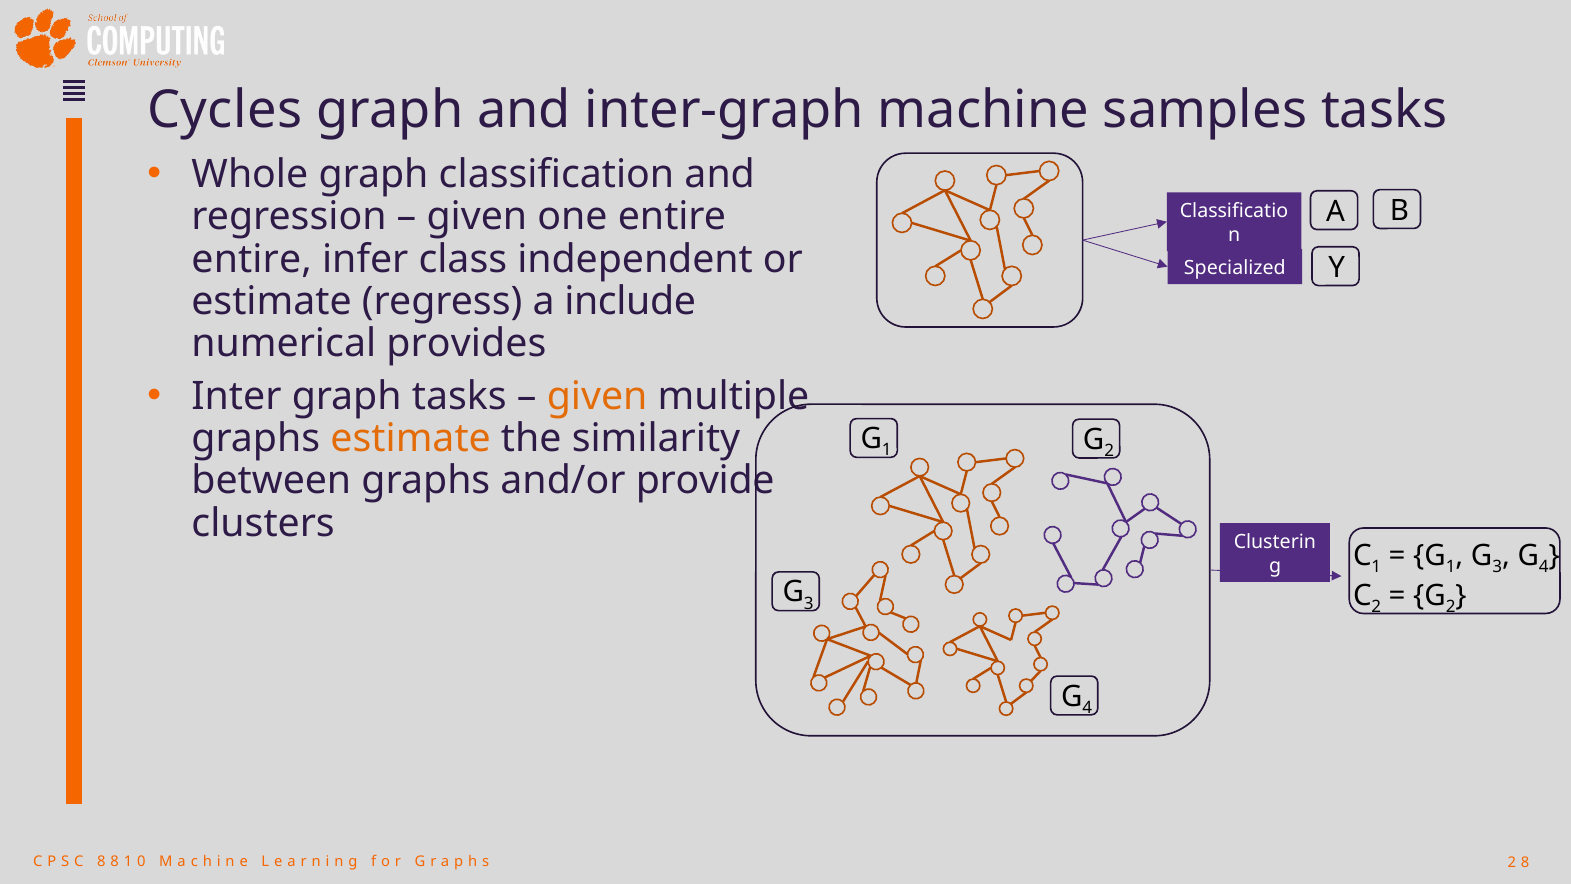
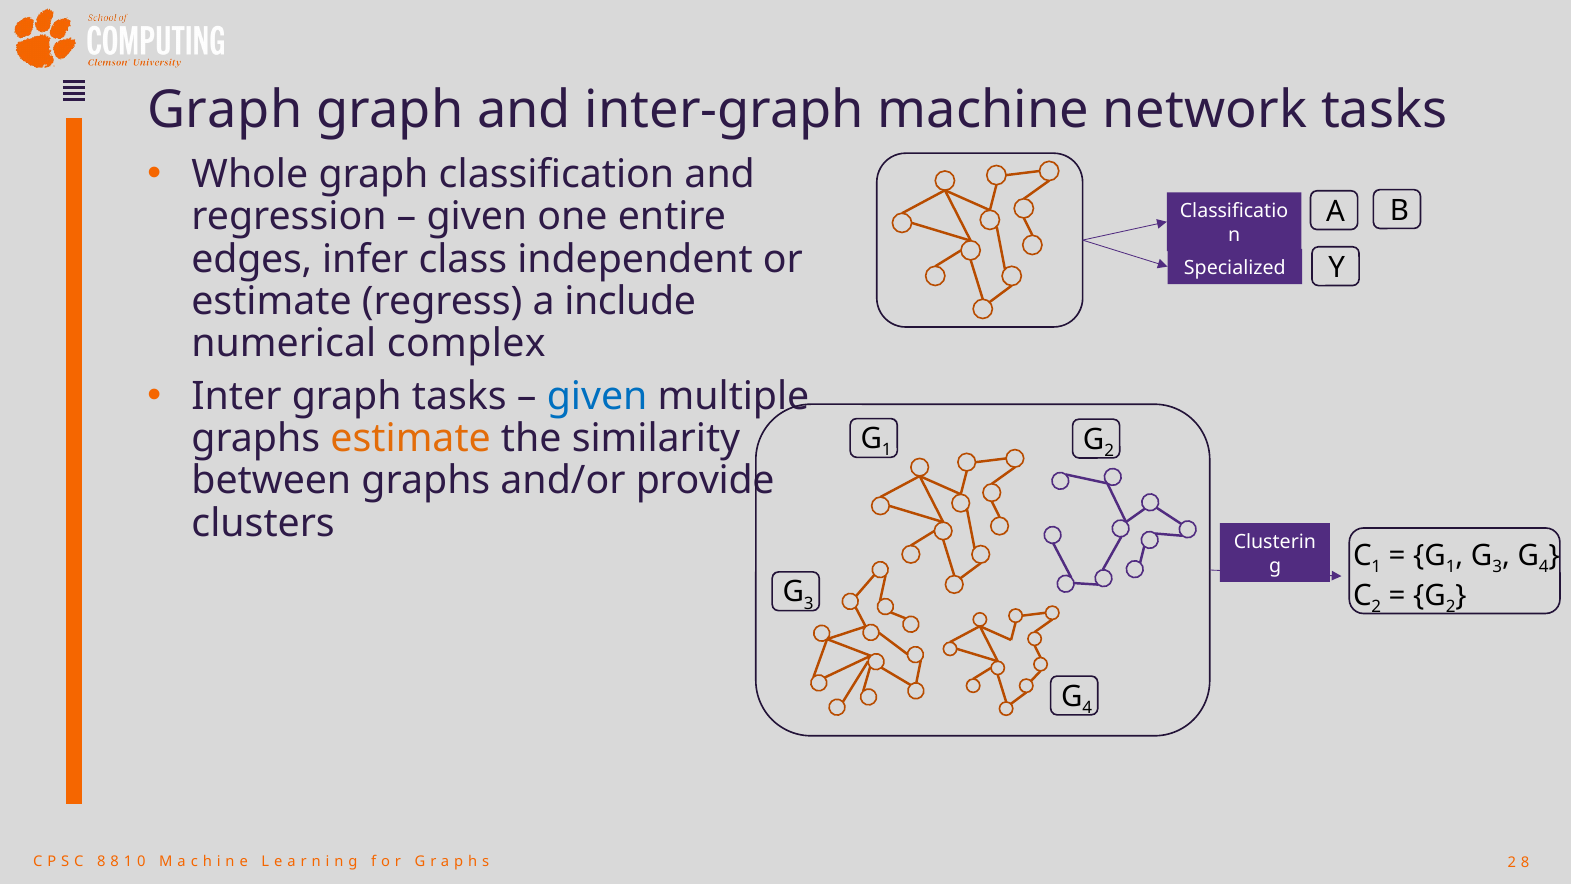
Cycles: Cycles -> Graph (225, 110)
samples: samples -> network (1205, 110)
entire: entire -> edges (252, 259)
provides: provides -> complex (466, 344)
given colour: orange -> blue (597, 396)
